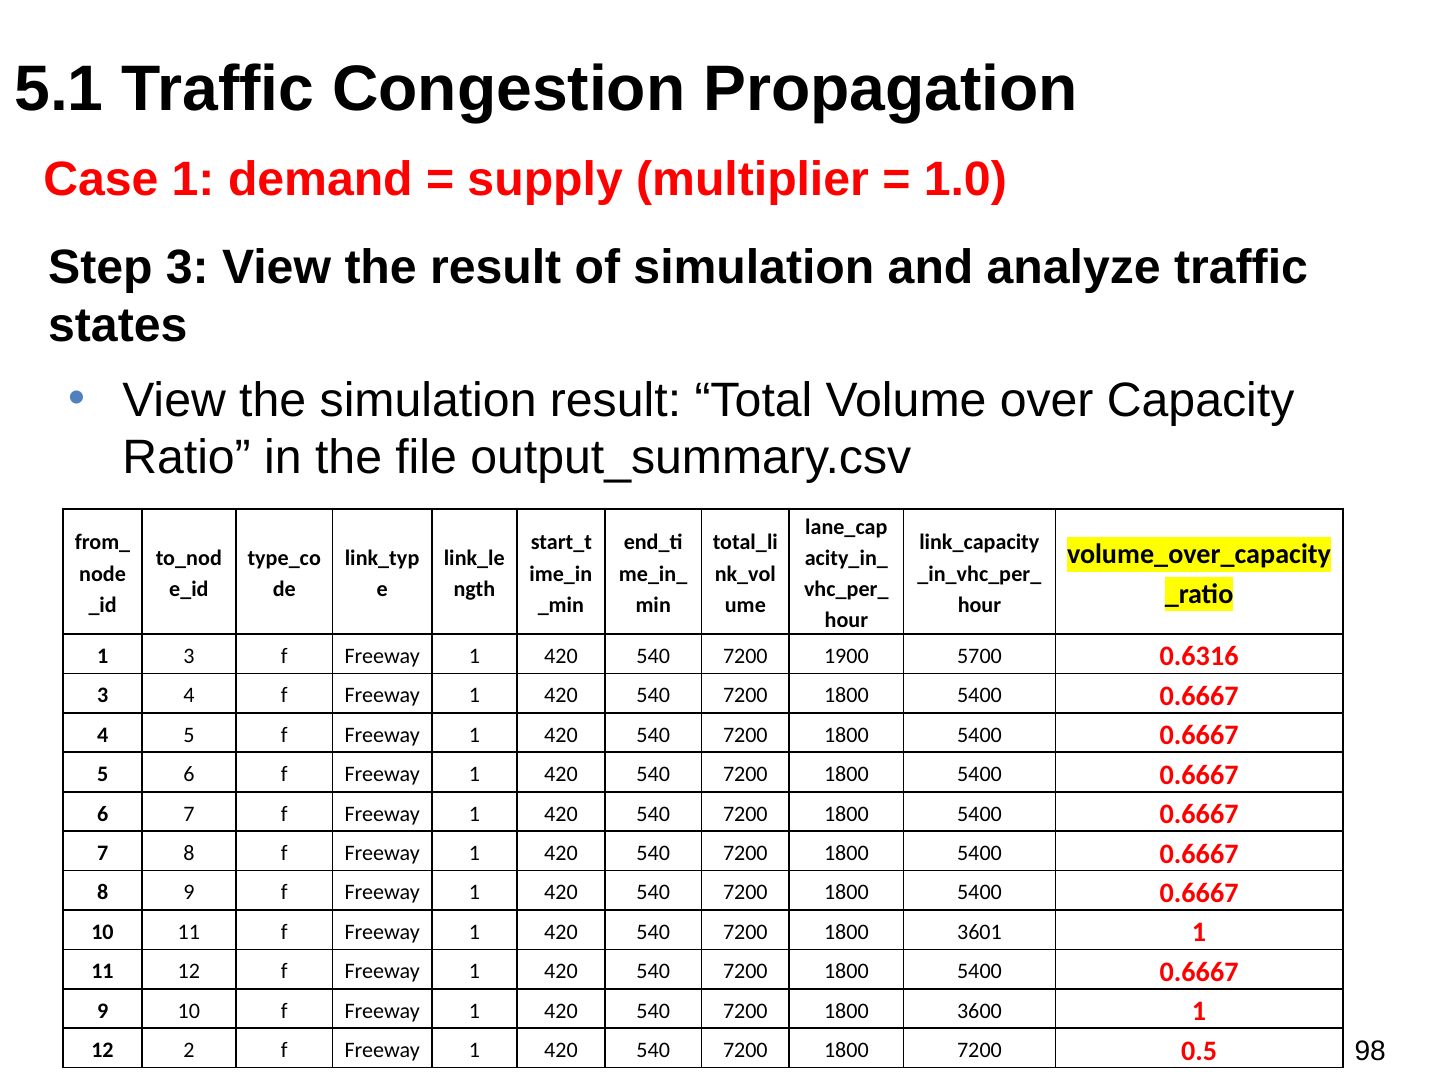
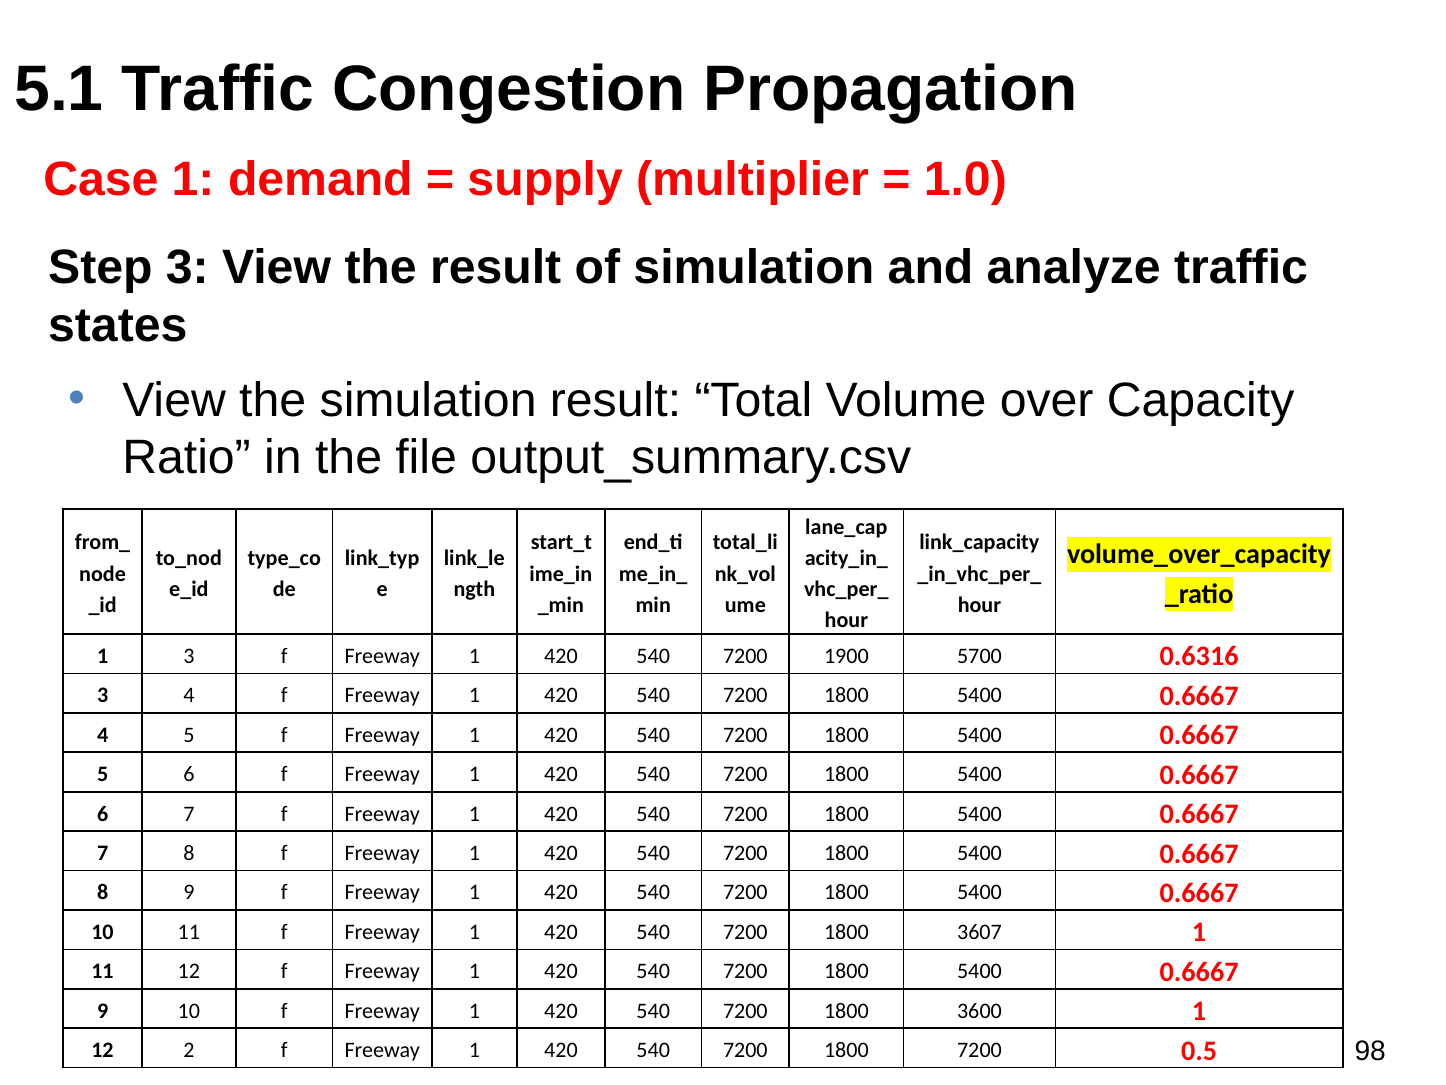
3601: 3601 -> 3607 (979, 932)
